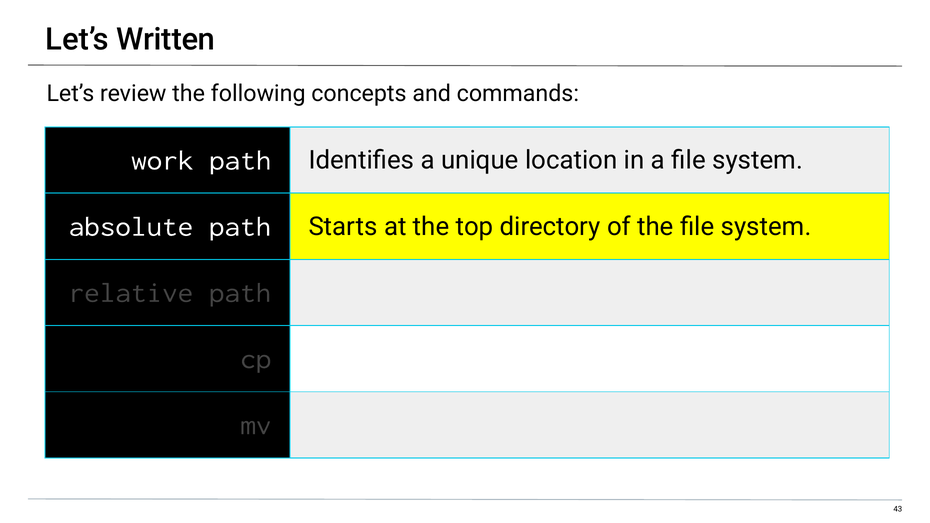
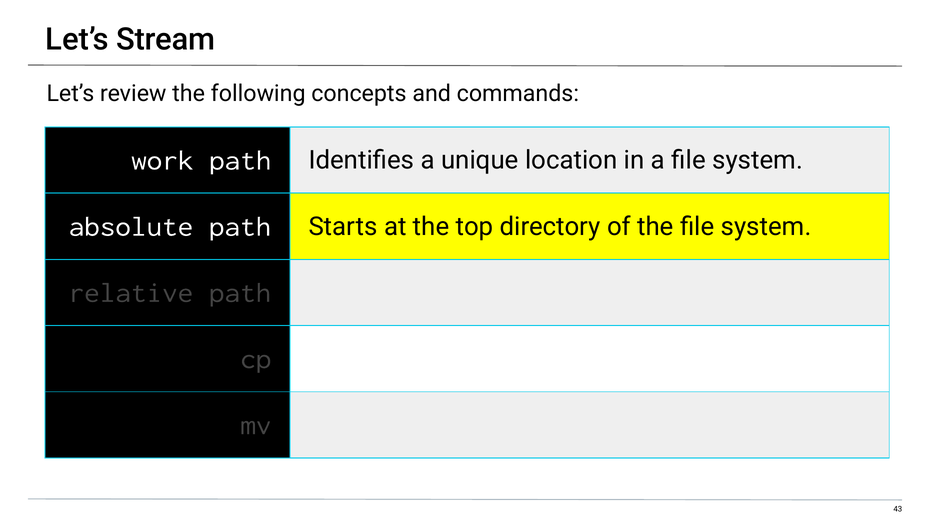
Written: Written -> Stream (166, 39)
